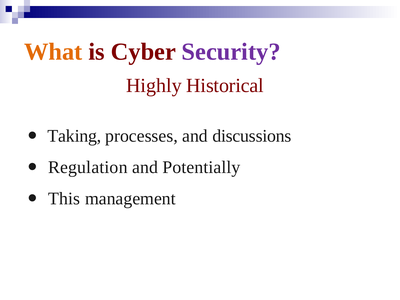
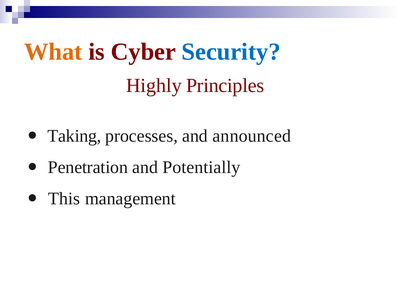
Security colour: purple -> blue (231, 52)
Historical: Historical -> Principles (225, 85)
discussions: discussions -> announced (252, 136)
Regulation: Regulation -> Penetration (88, 167)
